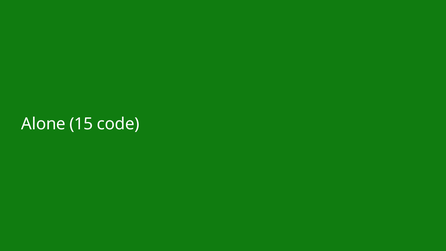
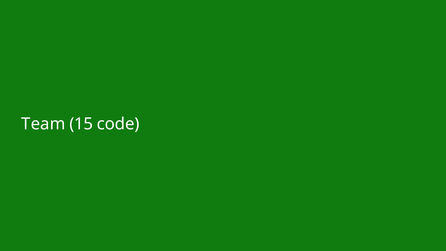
Alone: Alone -> Team (43, 124)
